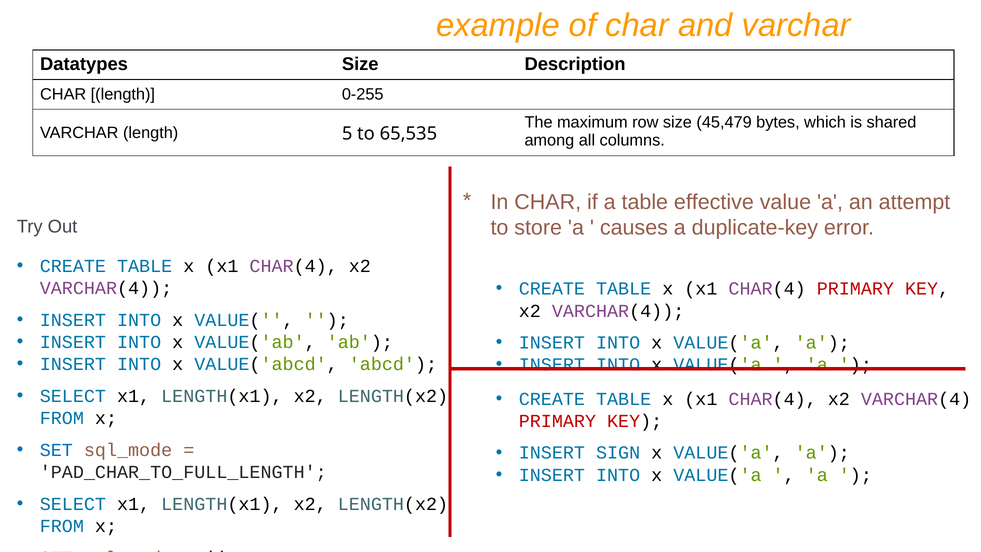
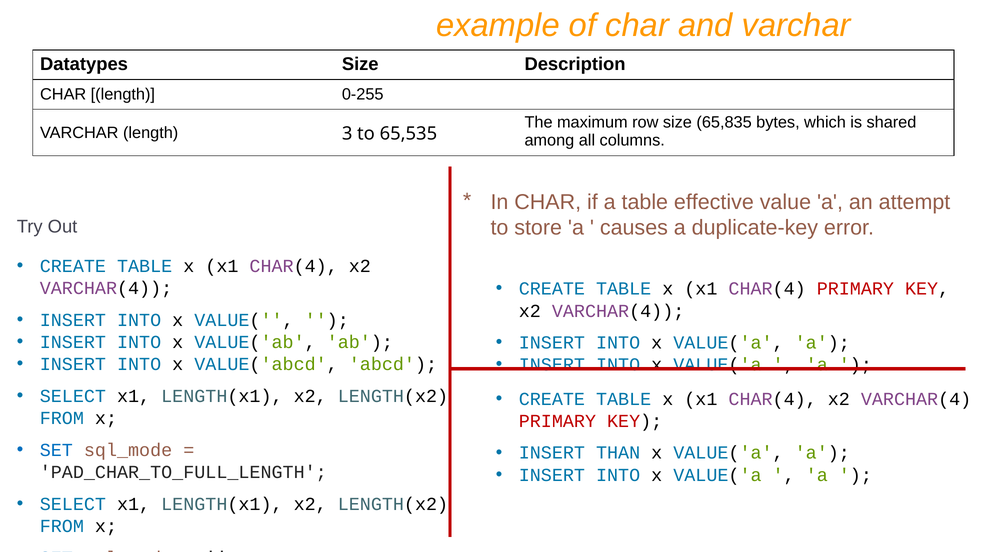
45,479: 45,479 -> 65,835 (724, 122)
5: 5 -> 3 (347, 134)
SIGN: SIGN -> THAN (618, 453)
